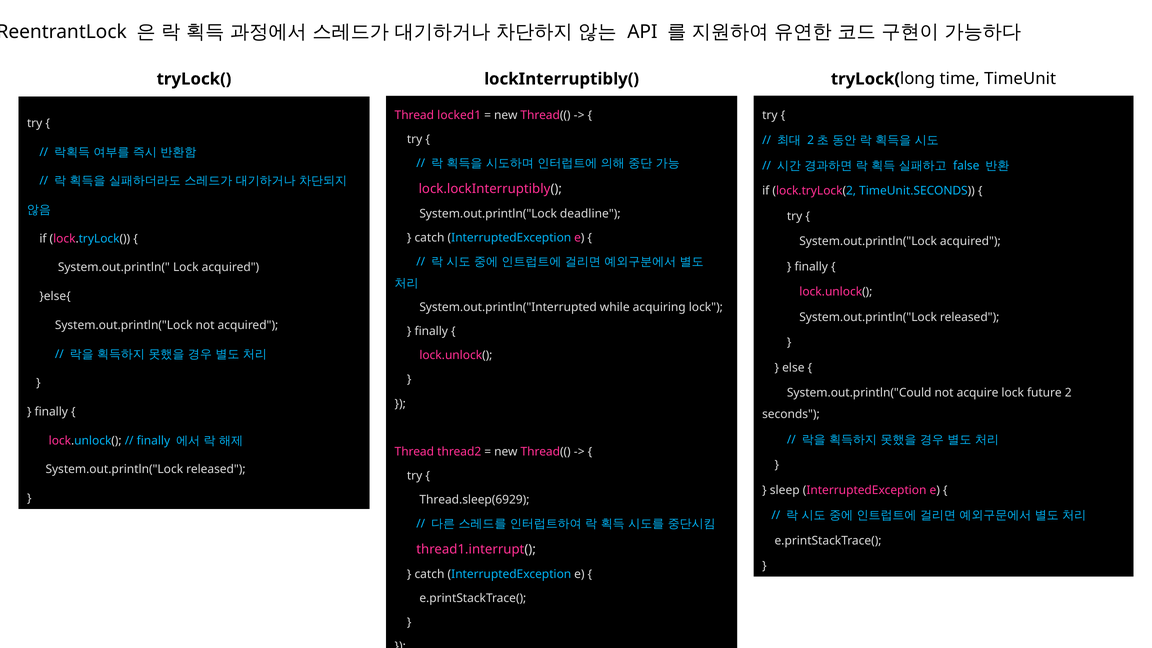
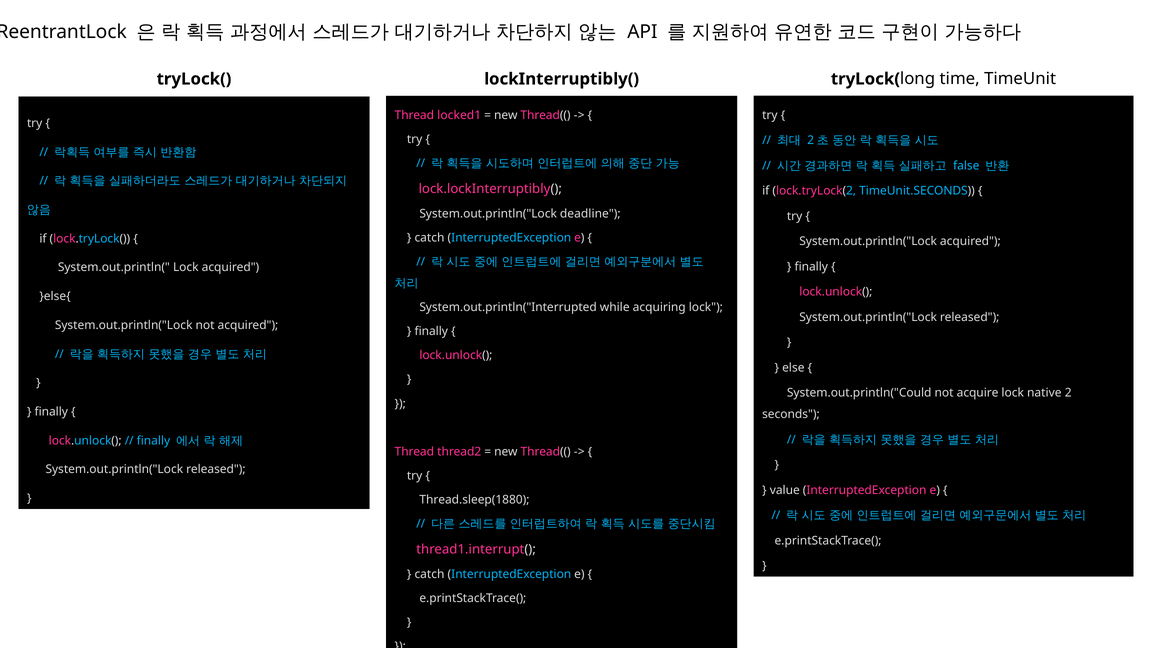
future: future -> native (1044, 393)
sleep: sleep -> value (785, 490)
Thread.sleep(6929: Thread.sleep(6929 -> Thread.sleep(1880 (474, 500)
